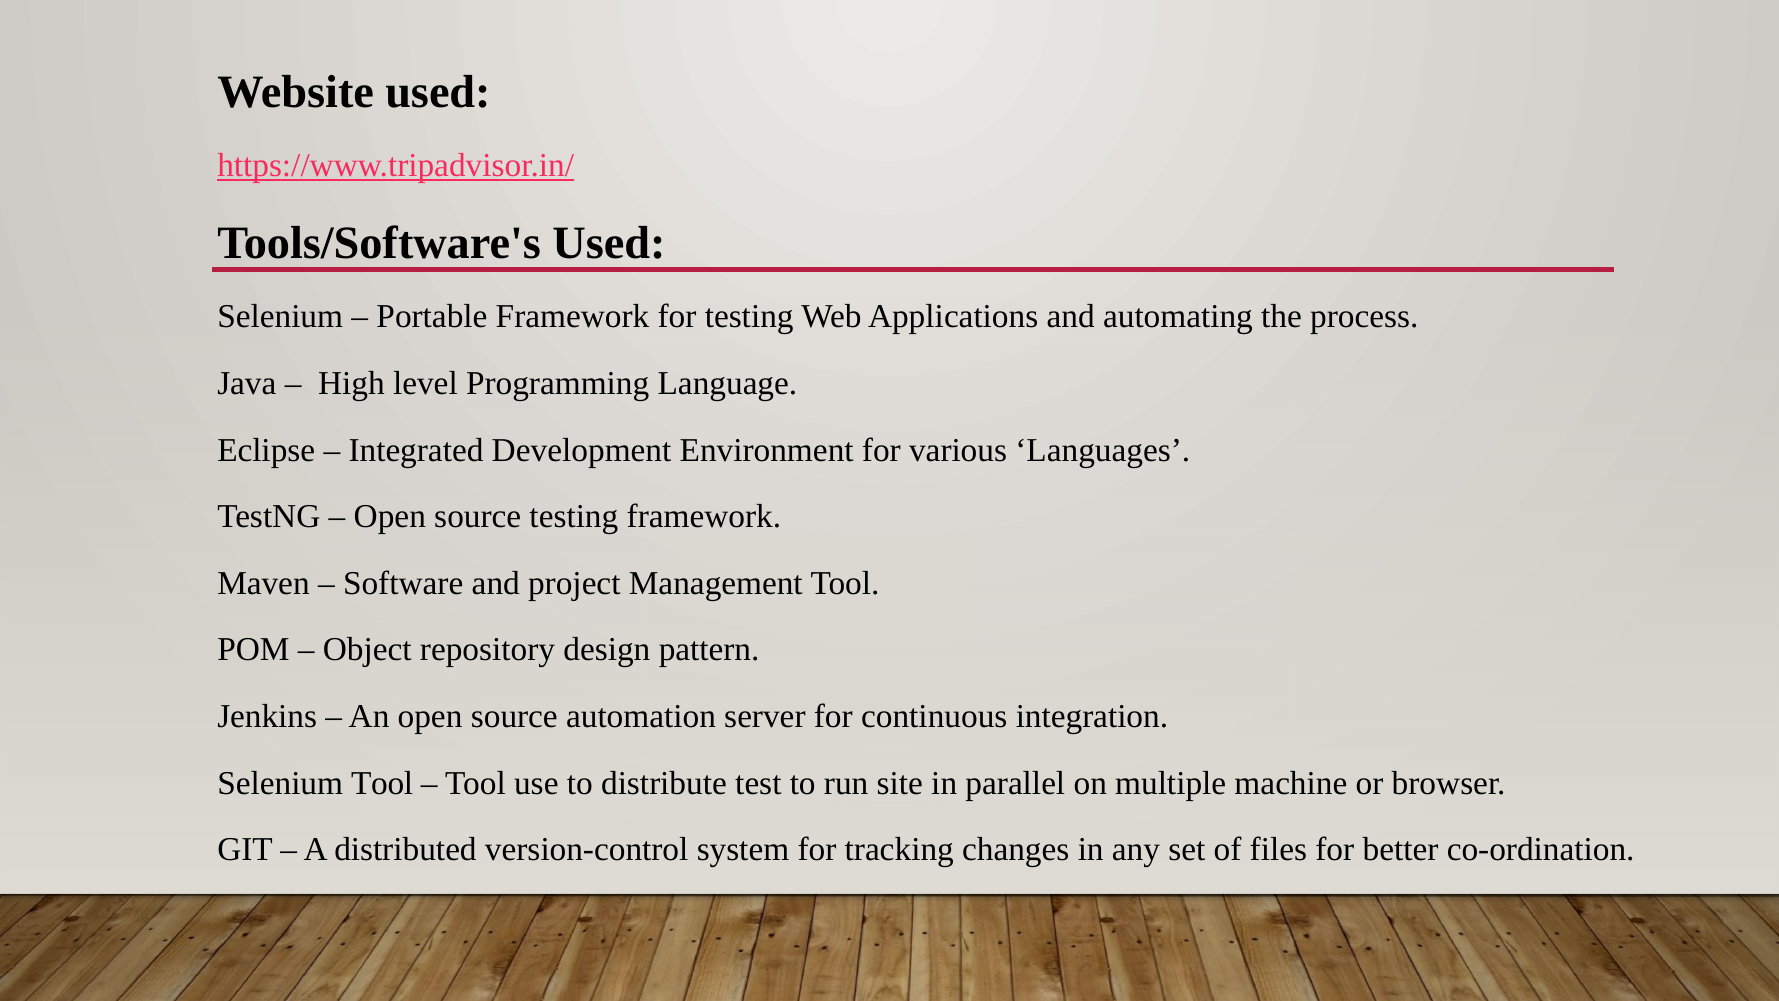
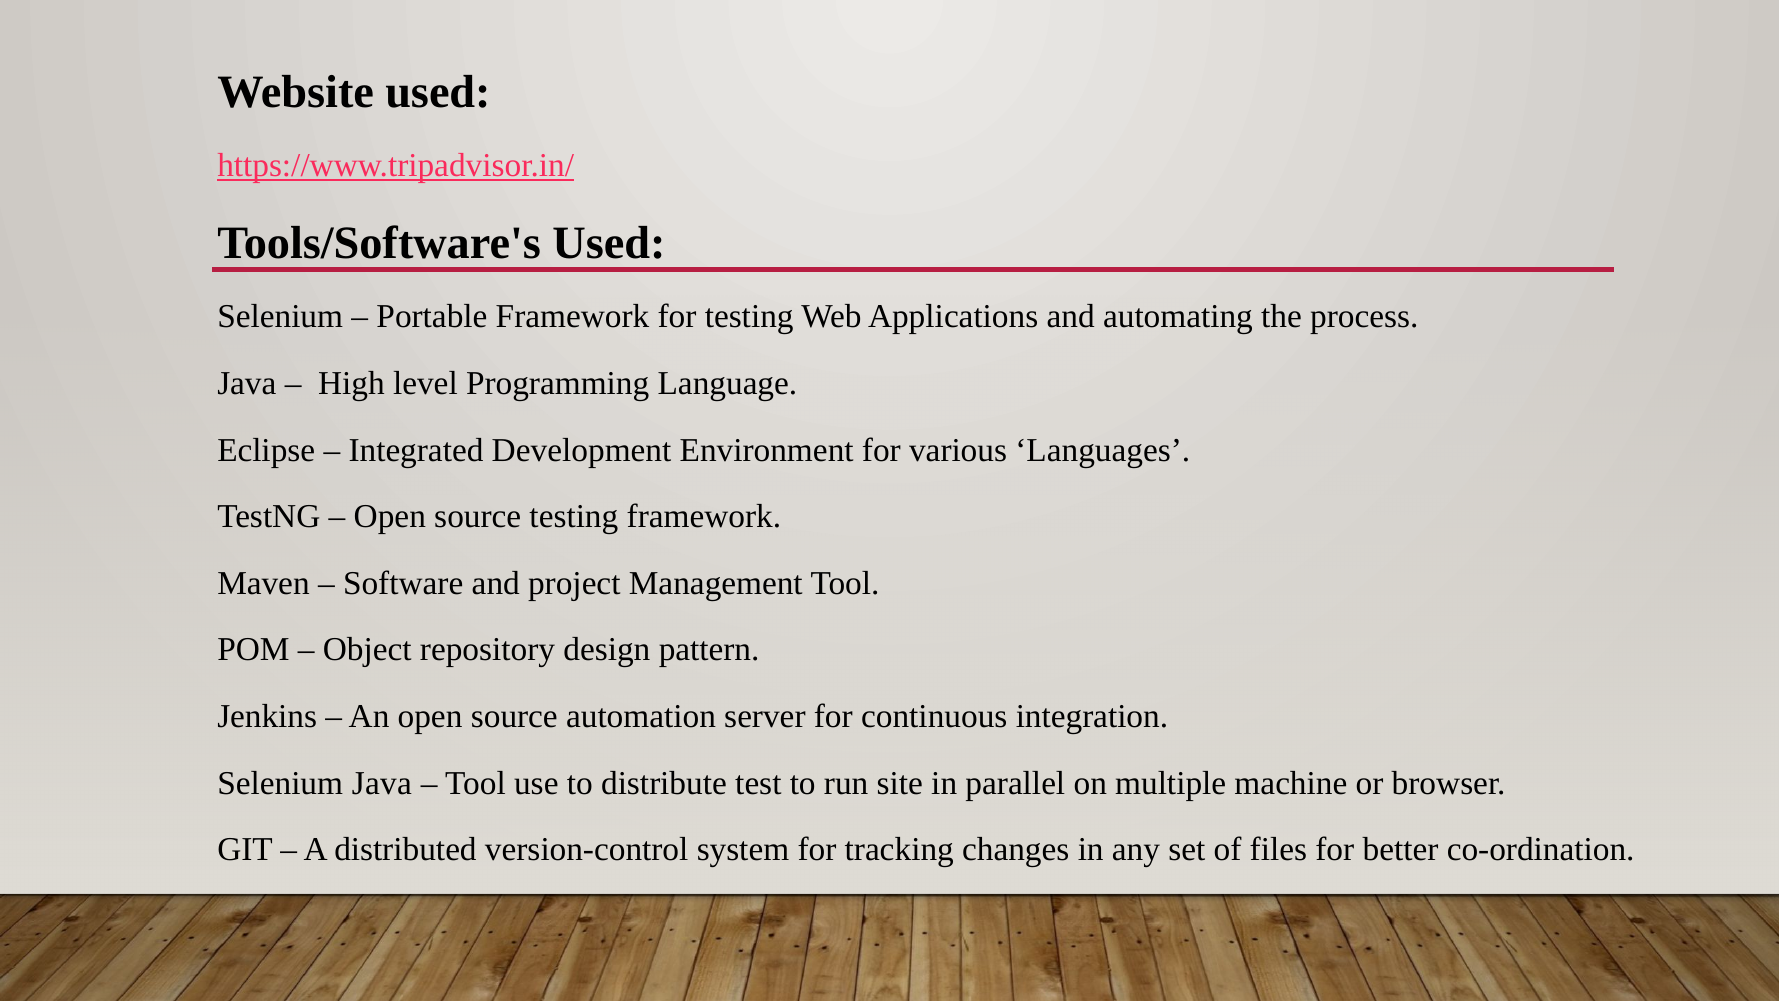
Selenium Tool: Tool -> Java (382, 783)
